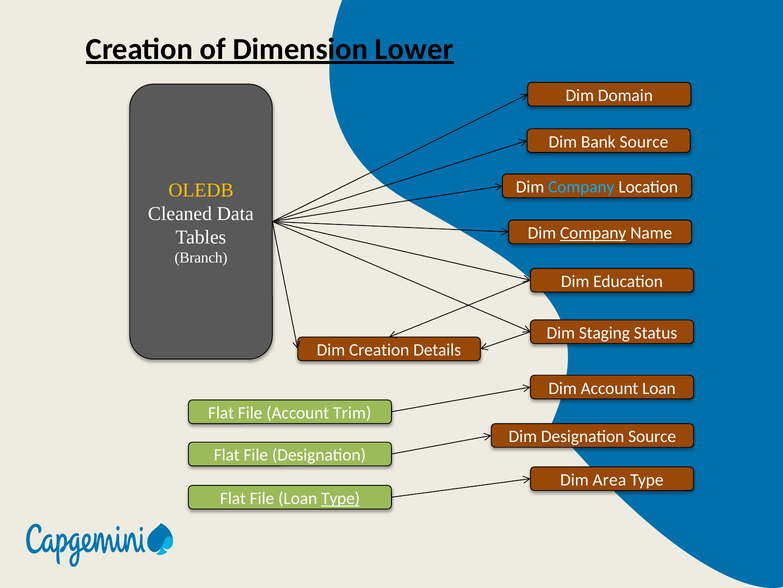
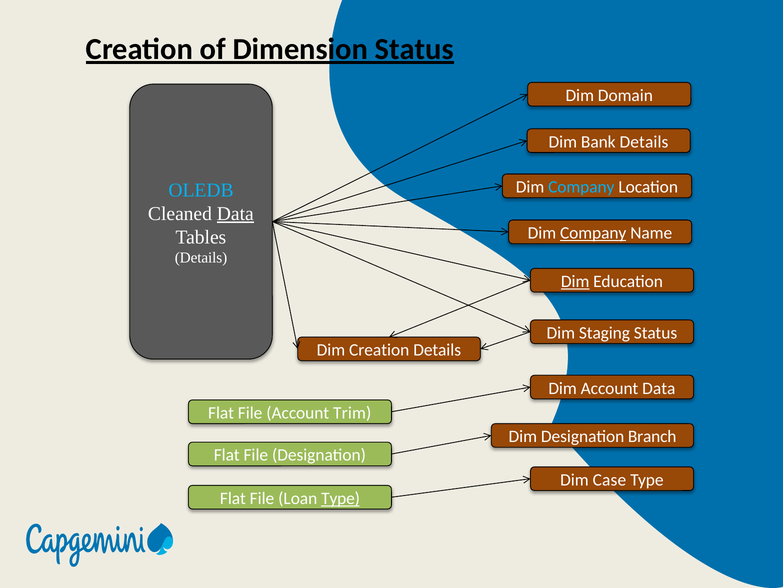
Dimension Lower: Lower -> Status (414, 49)
Bank Source: Source -> Details (644, 142)
OLEDB colour: yellow -> light blue (201, 190)
Data underline: none -> present (235, 214)
Branch: Branch -> Details (201, 258)
Dim underline: none -> present (575, 281)
Account Loan: Loan -> Data (659, 388)
Designation Source: Source -> Branch (652, 436)
Area: Area -> Case (609, 479)
